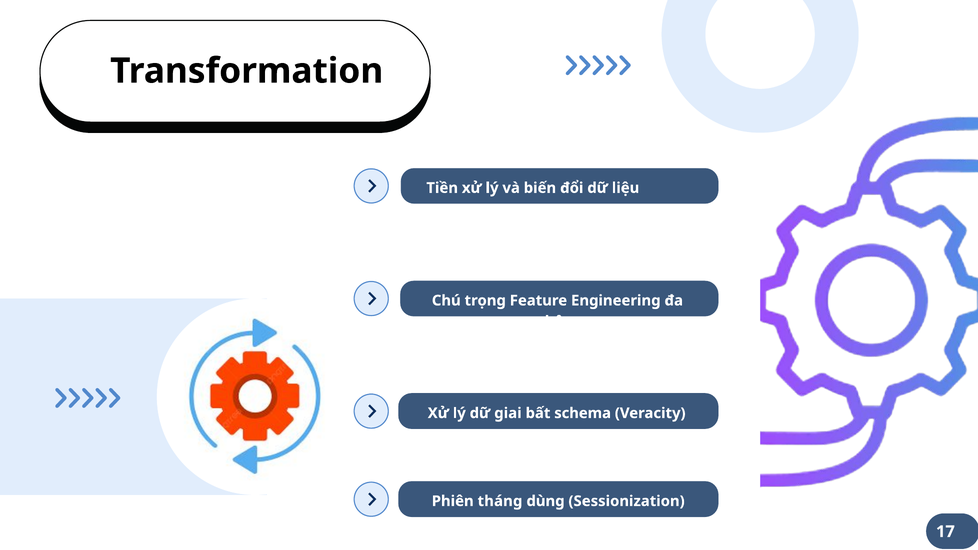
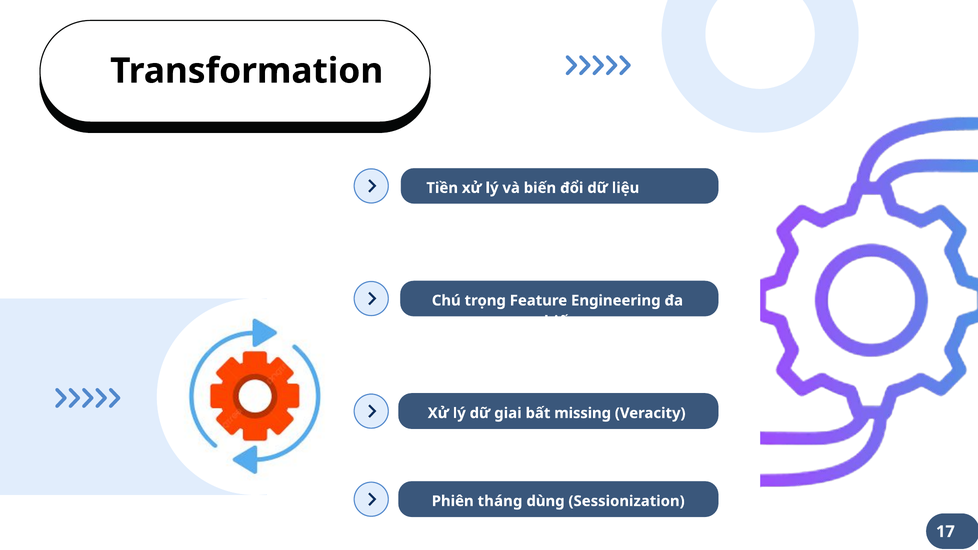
chậm: chậm -> thiếu (557, 322)
schema: schema -> missing (583, 413)
